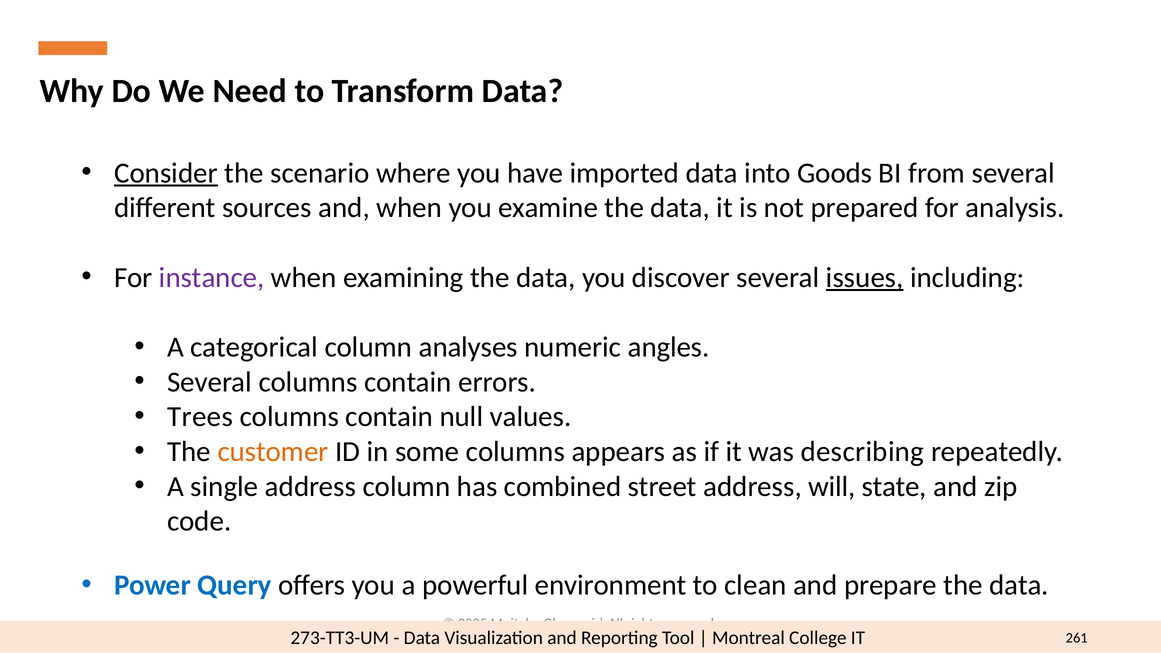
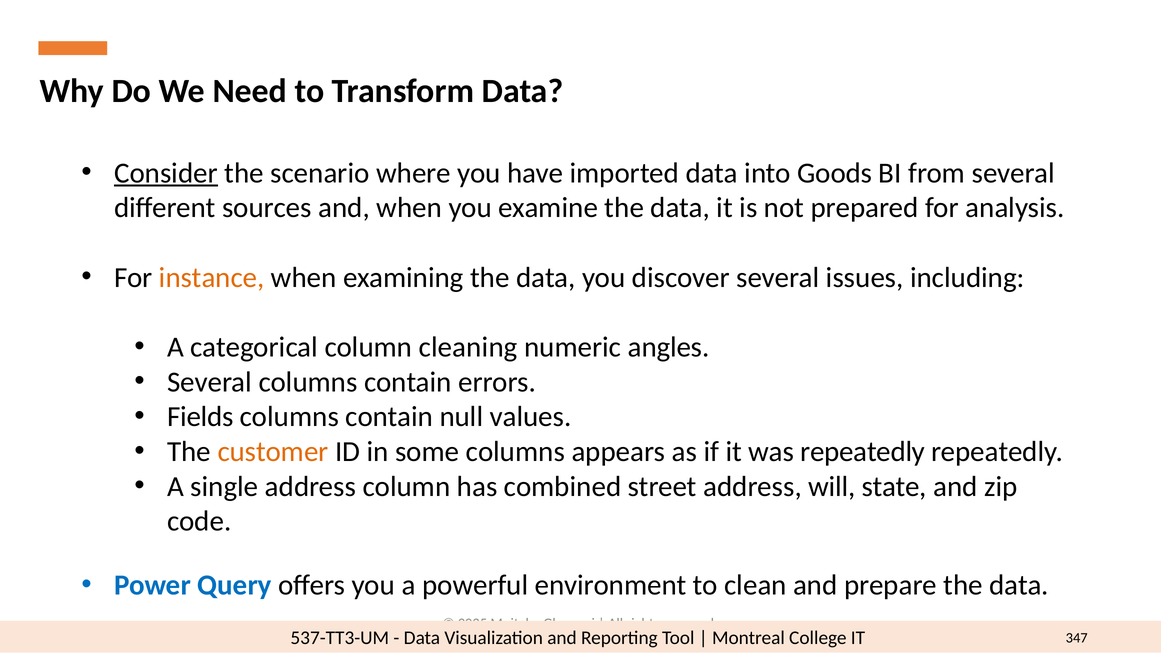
instance colour: purple -> orange (212, 277)
issues underline: present -> none (865, 277)
analyses: analyses -> cleaning (468, 347)
Trees: Trees -> Fields (200, 417)
was describing: describing -> repeatedly (863, 452)
273-TT3-UM: 273-TT3-UM -> 537-TT3-UM (340, 638)
261: 261 -> 347 (1077, 638)
